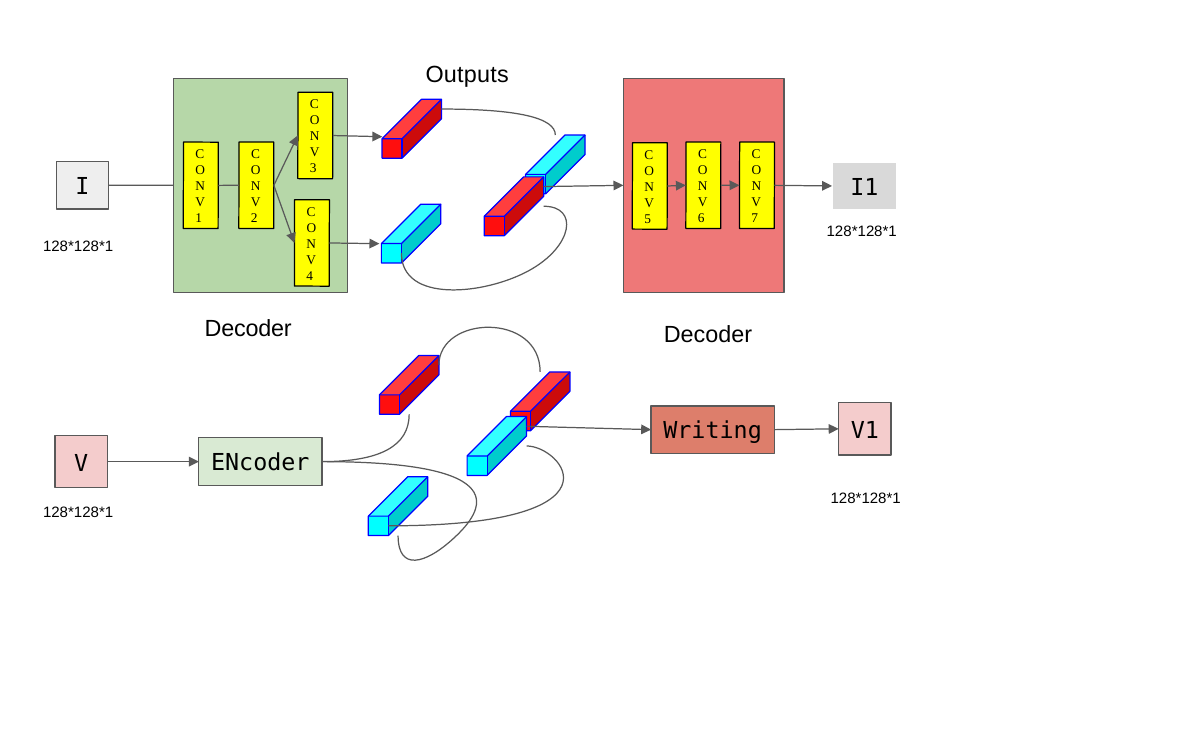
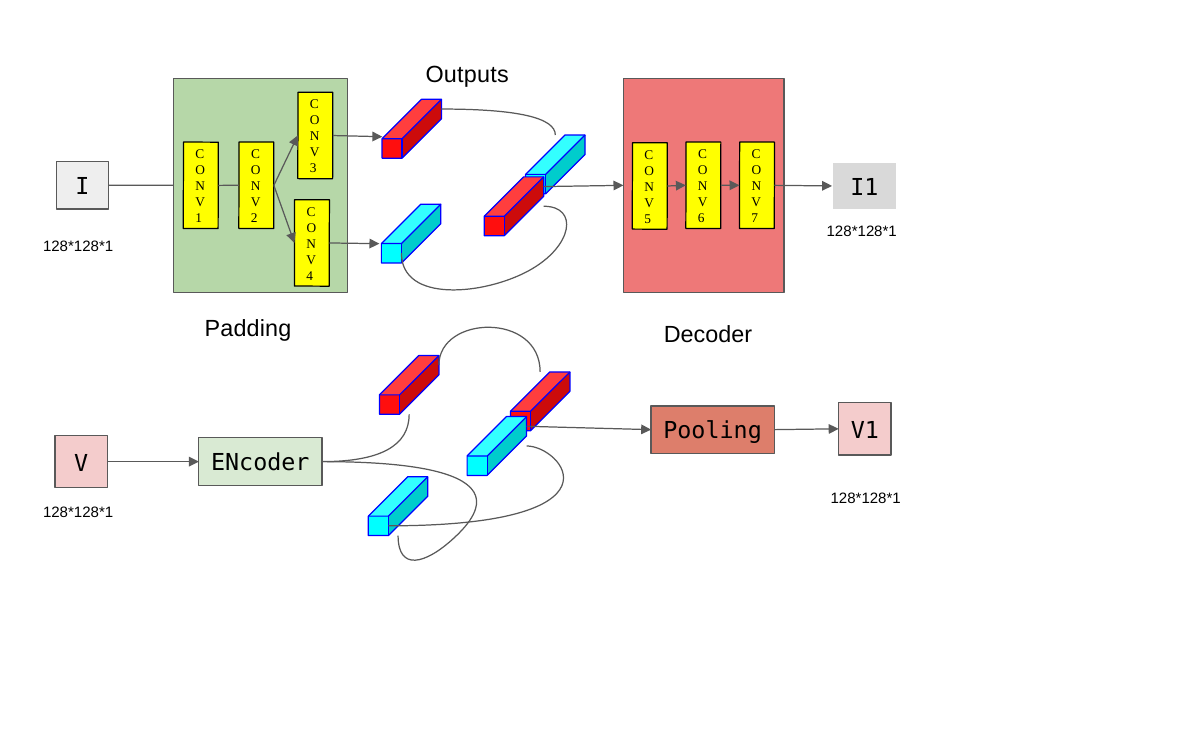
Decoder: Decoder -> Padding (248, 329)
Writing: Writing -> Pooling (713, 431)
